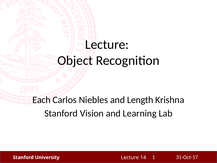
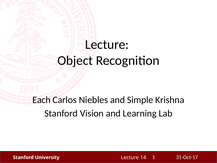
Length: Length -> Simple (140, 100)
